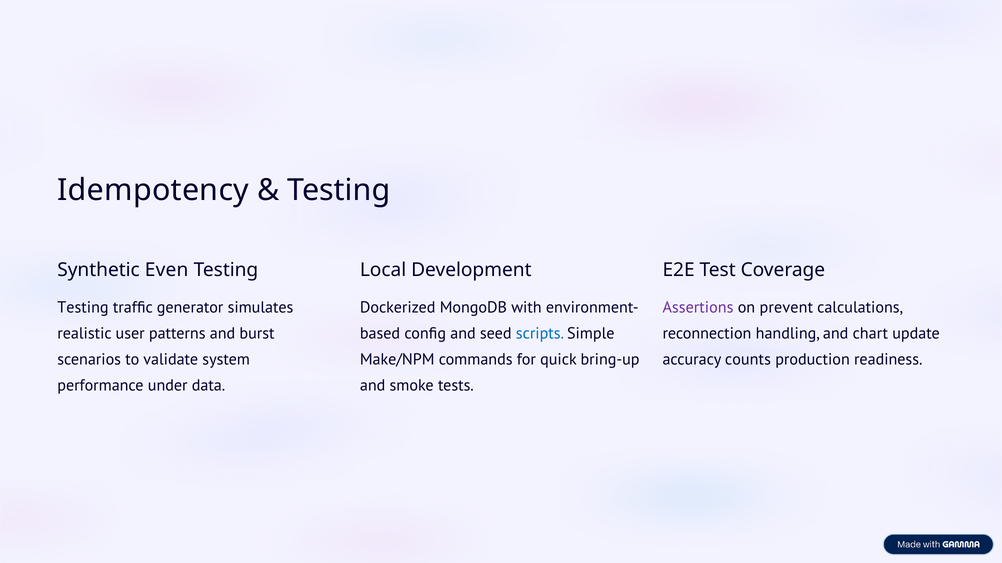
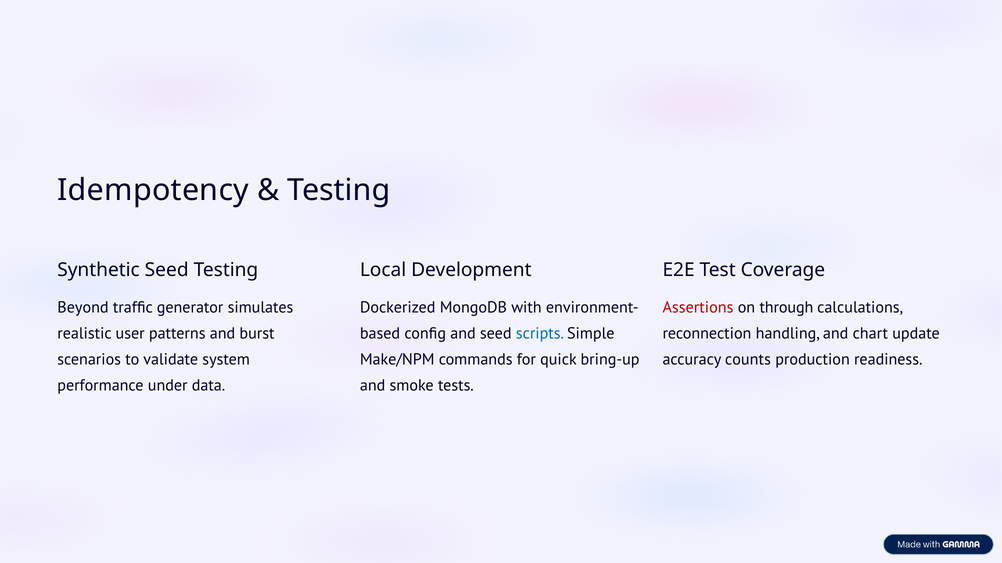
Synthetic Even: Even -> Seed (167, 270)
Testing: Testing -> Beyond (83, 308)
Assertions colour: purple -> red (698, 308)
prevent: prevent -> through (786, 308)
